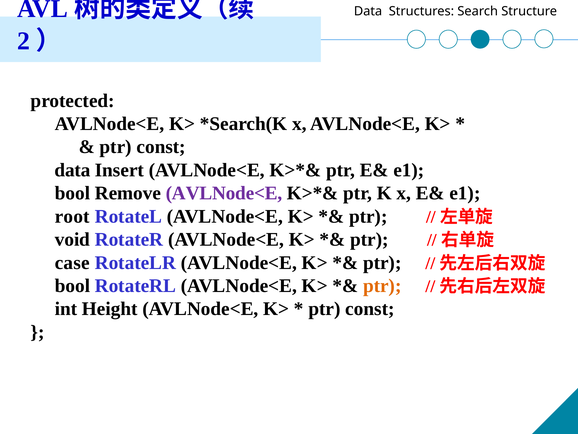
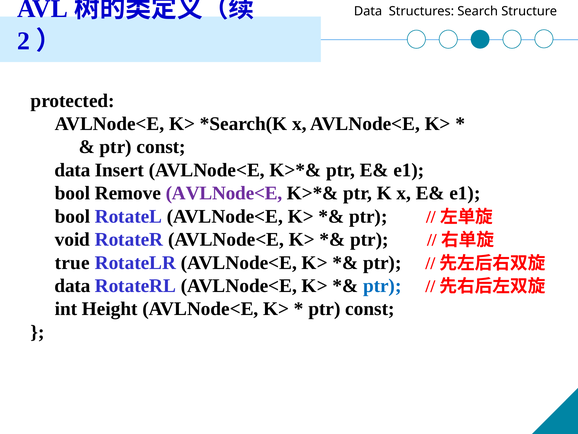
root: root -> bool (72, 216)
case: case -> true (72, 262)
bool: bool -> data (72, 285)
ptr colour: orange -> blue (382, 285)
